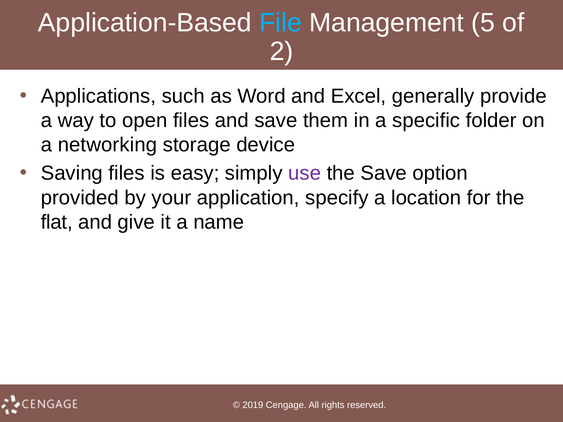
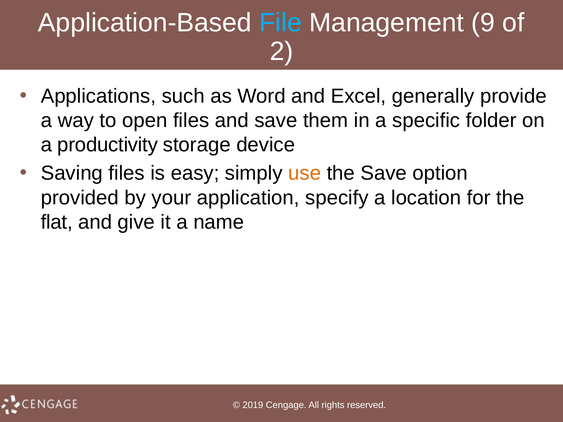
5: 5 -> 9 (483, 23)
networking: networking -> productivity (108, 145)
use colour: purple -> orange (305, 173)
